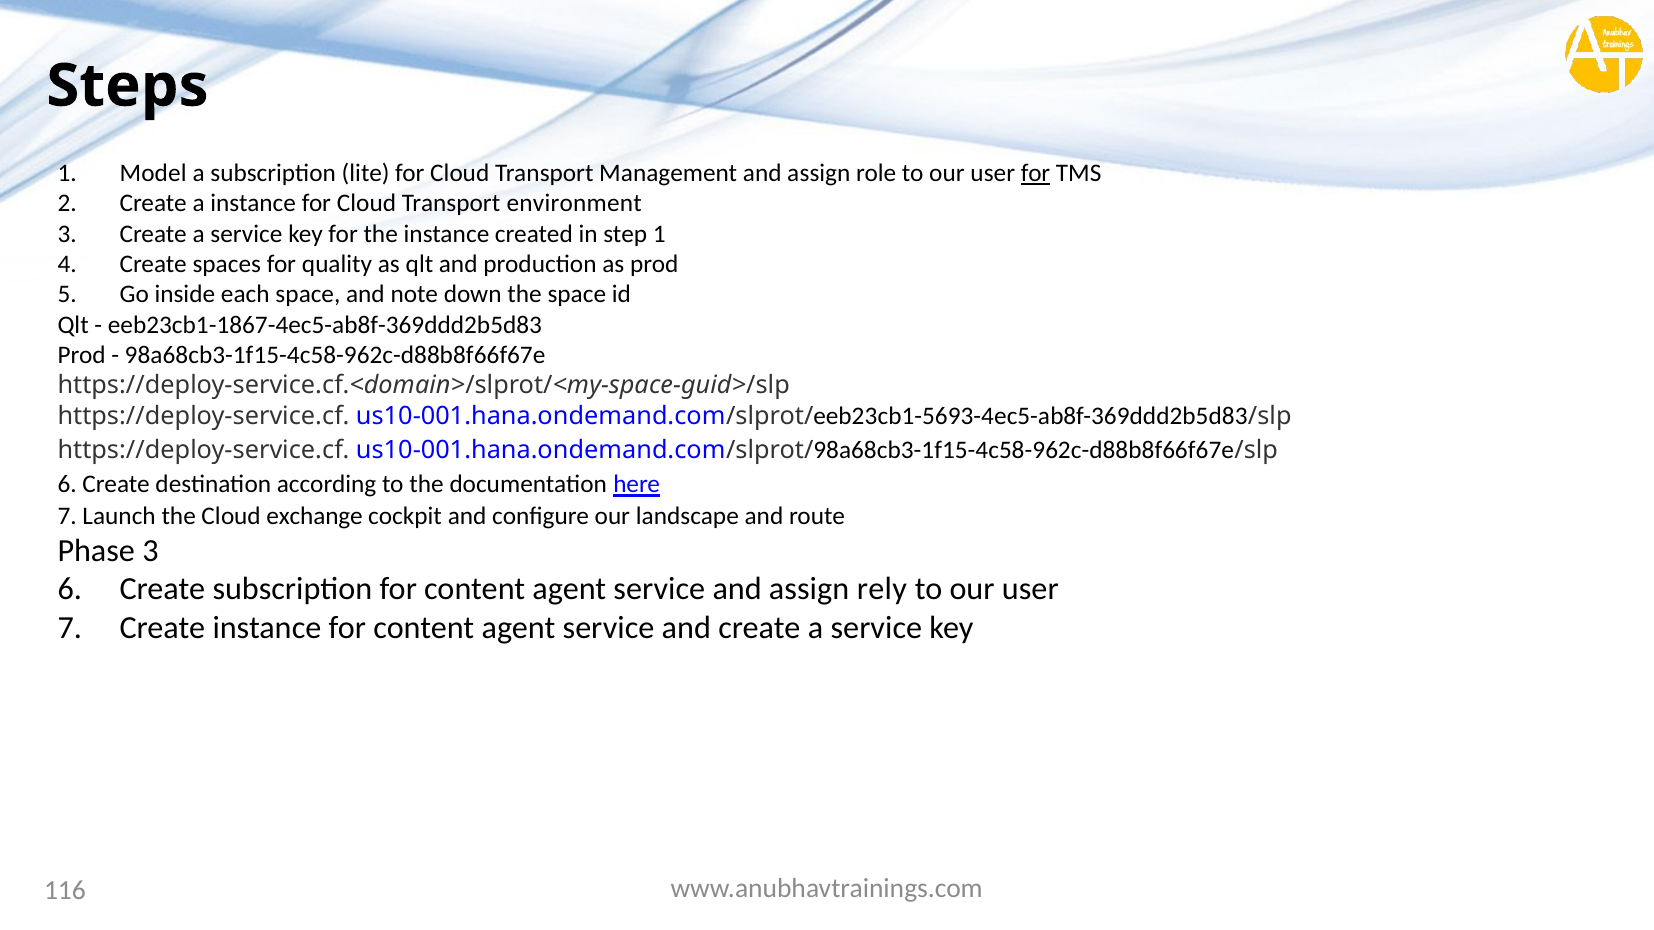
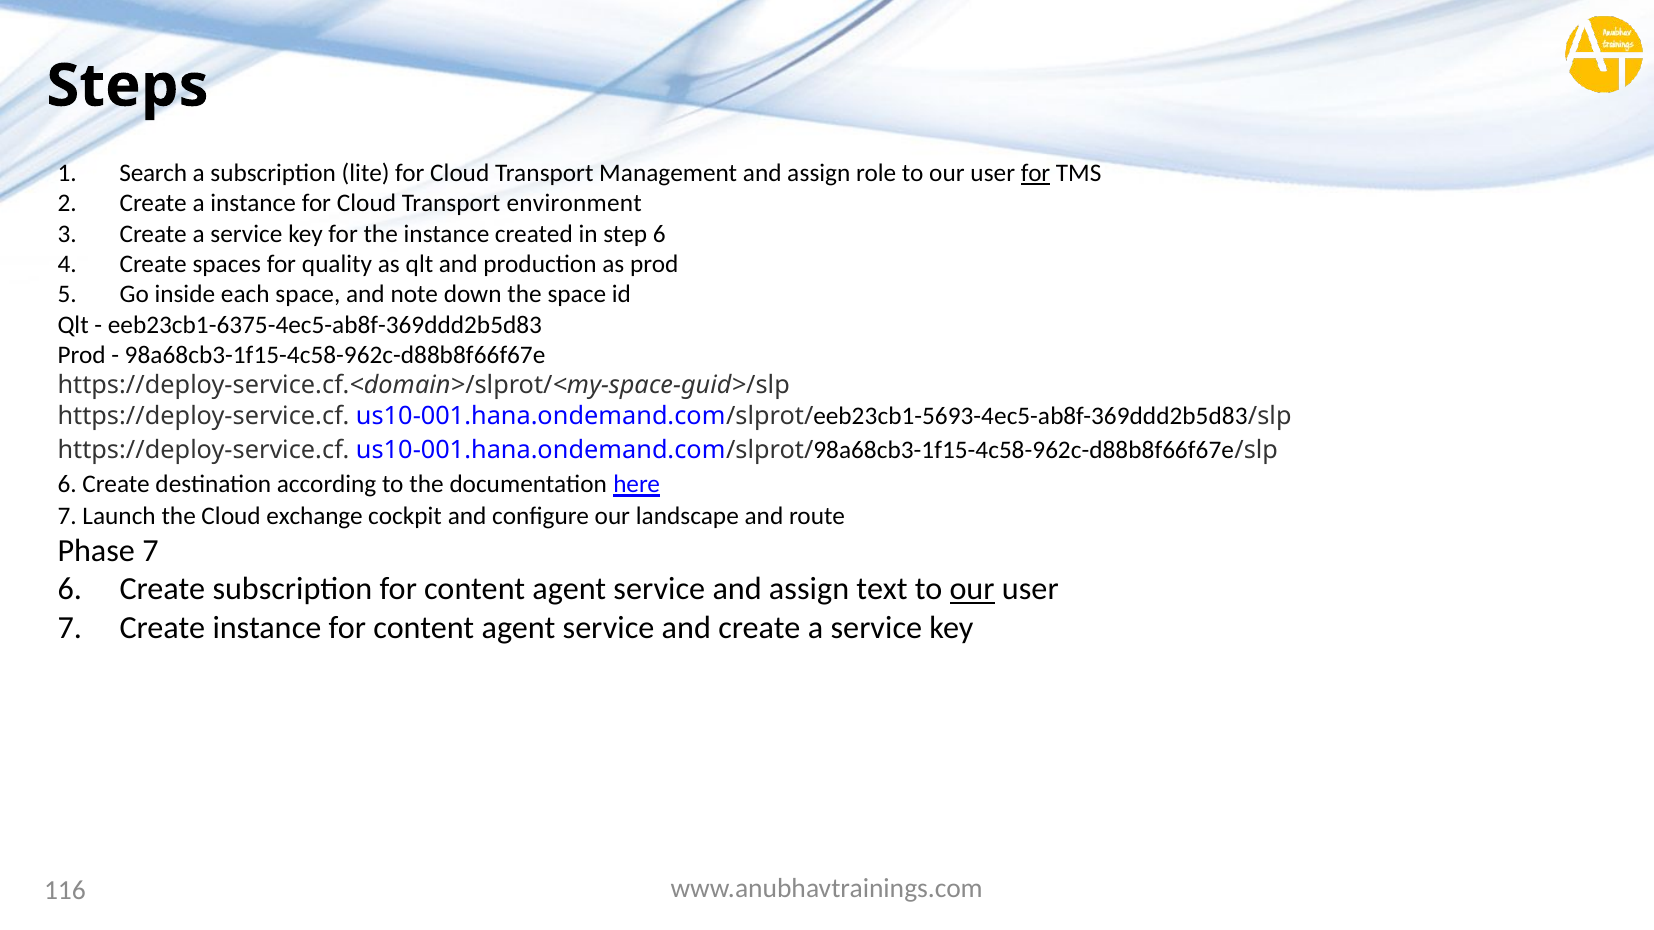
Model: Model -> Search (153, 173)
step 1: 1 -> 6 (659, 234)
eeb23cb1-1867-4ec5-ab8f-369ddd2b5d83: eeb23cb1-1867-4ec5-ab8f-369ddd2b5d83 -> eeb23cb1-6375-4ec5-ab8f-369ddd2b5d83 (325, 325)
Phase 3: 3 -> 7 (150, 551)
rely: rely -> text (882, 590)
our underline: none -> present (972, 590)
